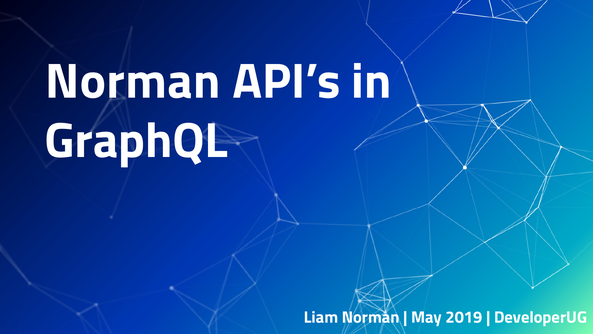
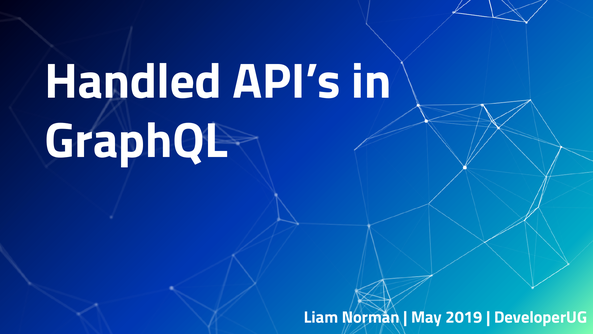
Norman: Norman -> Handled (133, 81)
